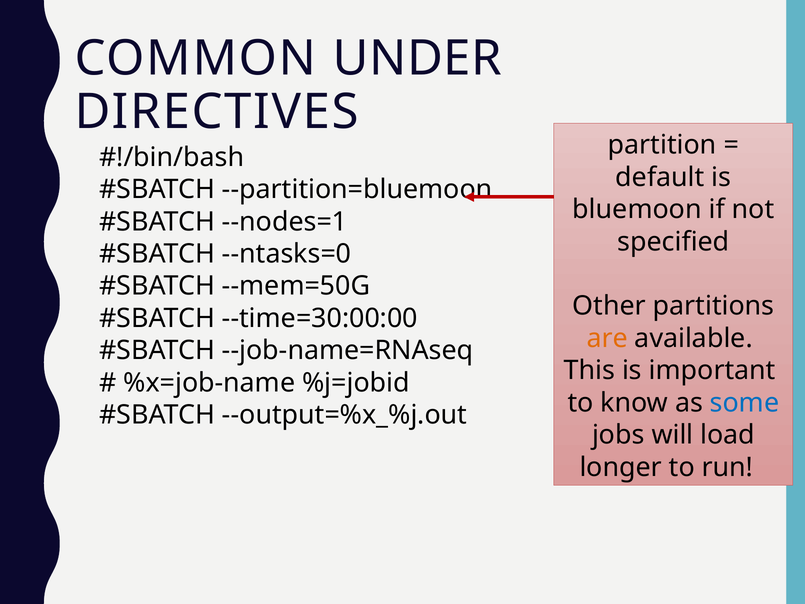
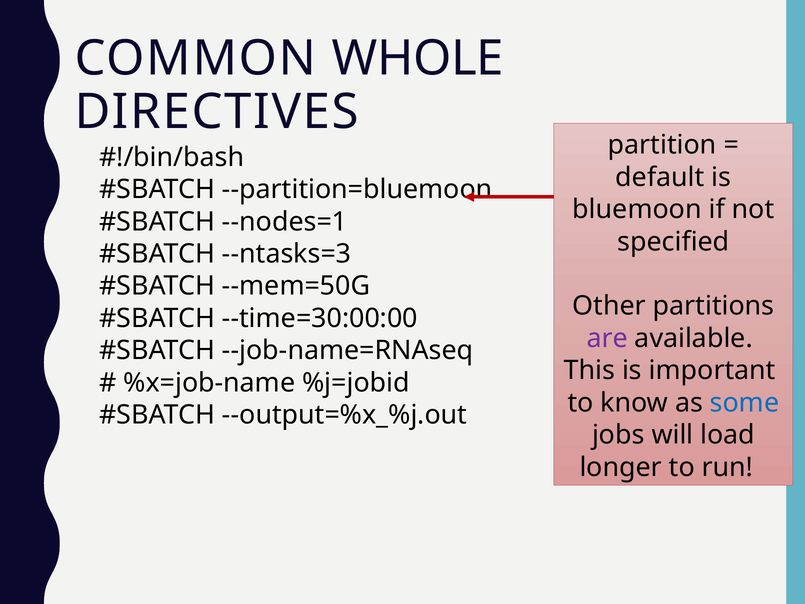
UNDER: UNDER -> WHOLE (418, 59)
--ntasks=0: --ntasks=0 -> --ntasks=3 (287, 254)
are colour: orange -> purple (607, 338)
